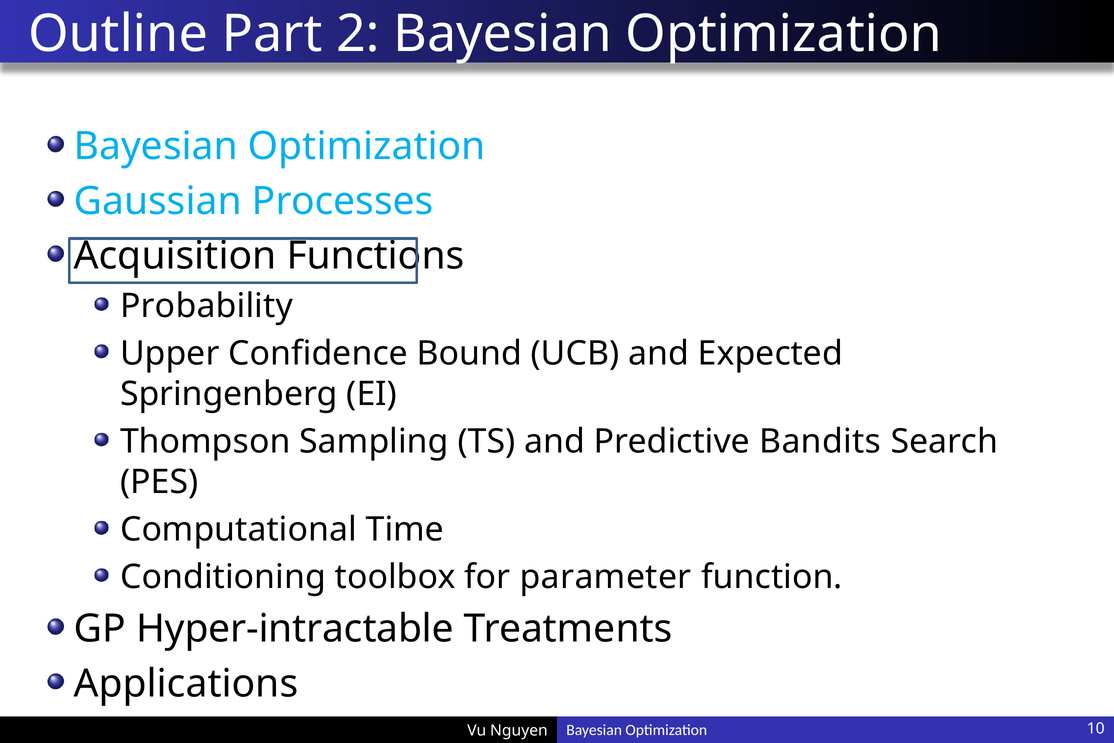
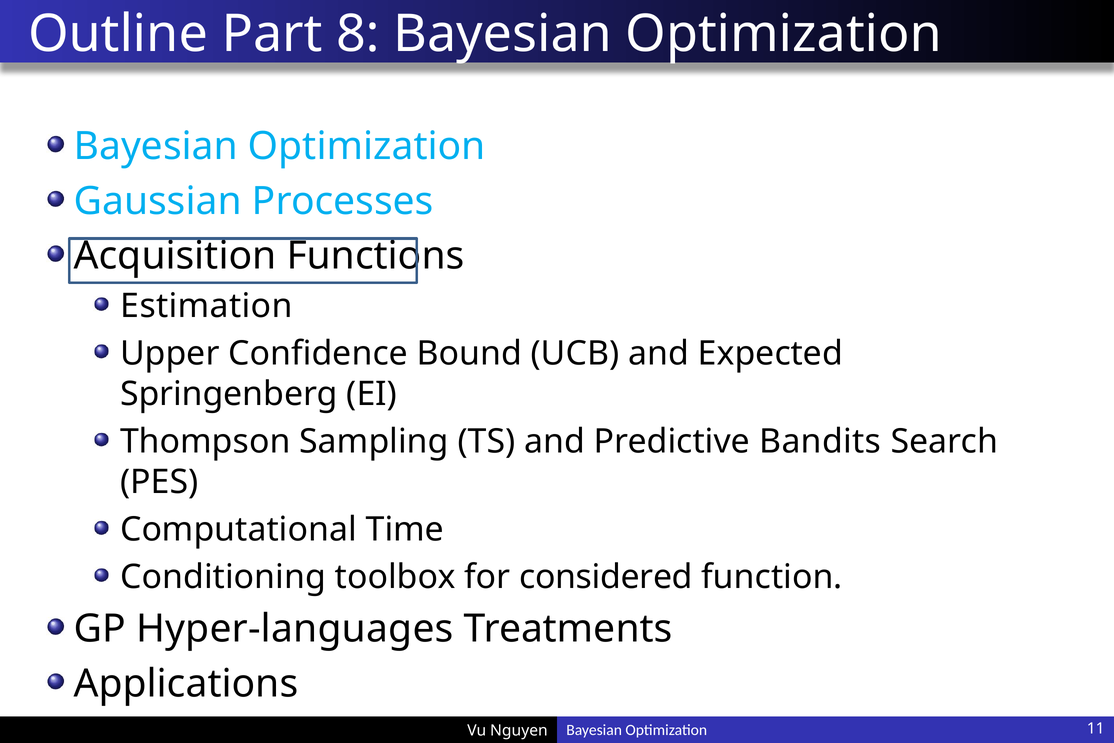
2: 2 -> 8 (358, 34)
Probability: Probability -> Estimation (206, 306)
parameter: parameter -> considered (606, 577)
Hyper-intractable: Hyper-intractable -> Hyper-languages (295, 629)
10: 10 -> 11 (1096, 728)
